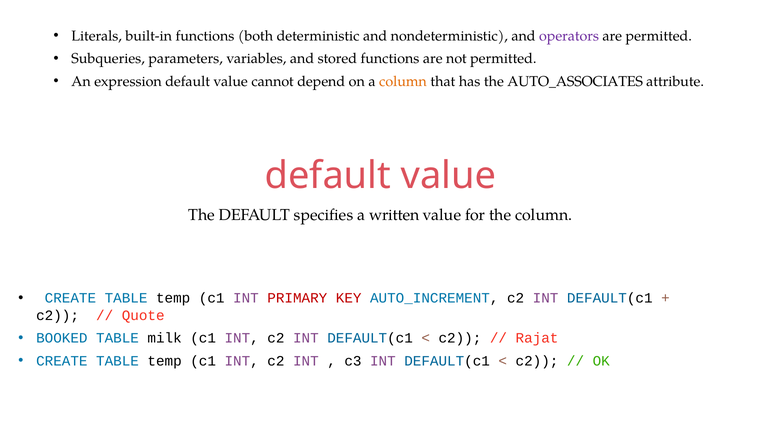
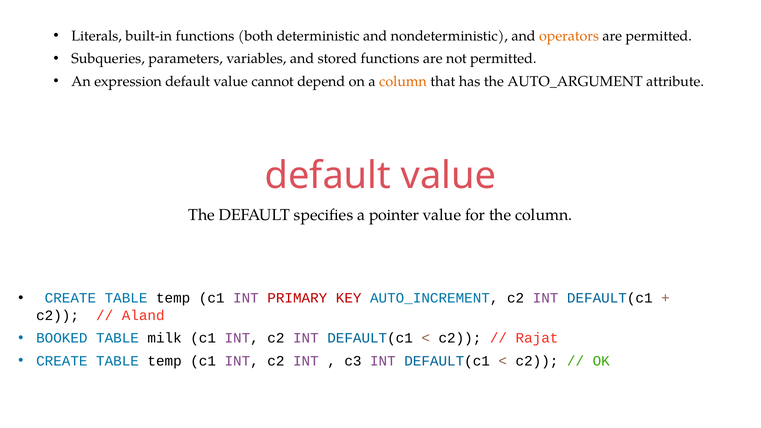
operators colour: purple -> orange (569, 36)
AUTO_ASSOCIATES: AUTO_ASSOCIATES -> AUTO_ARGUMENT (575, 82)
written: written -> pointer (394, 215)
Quote: Quote -> Aland (143, 315)
